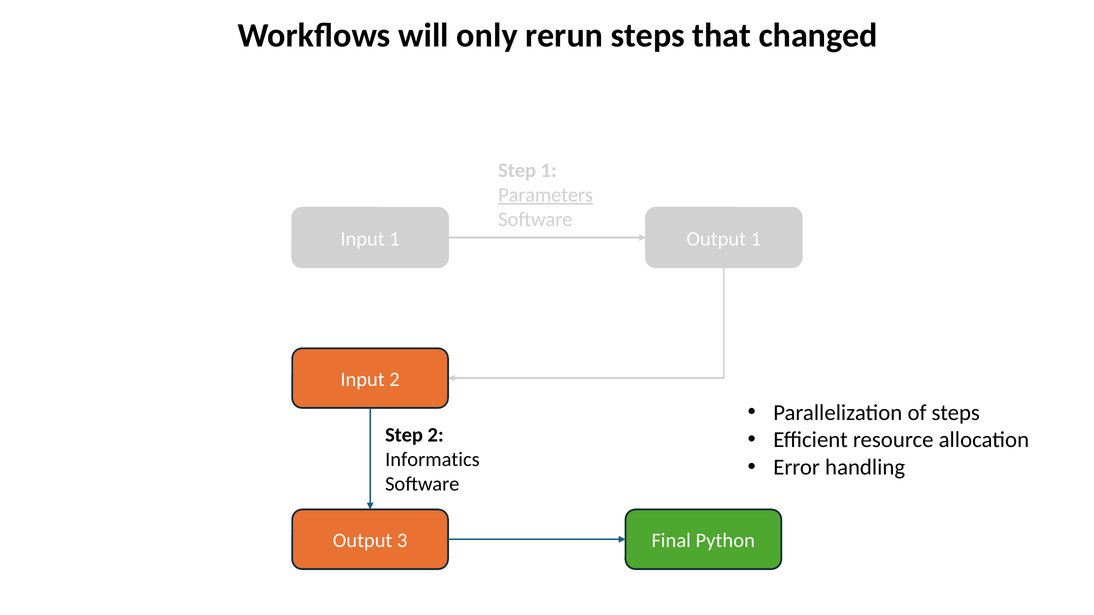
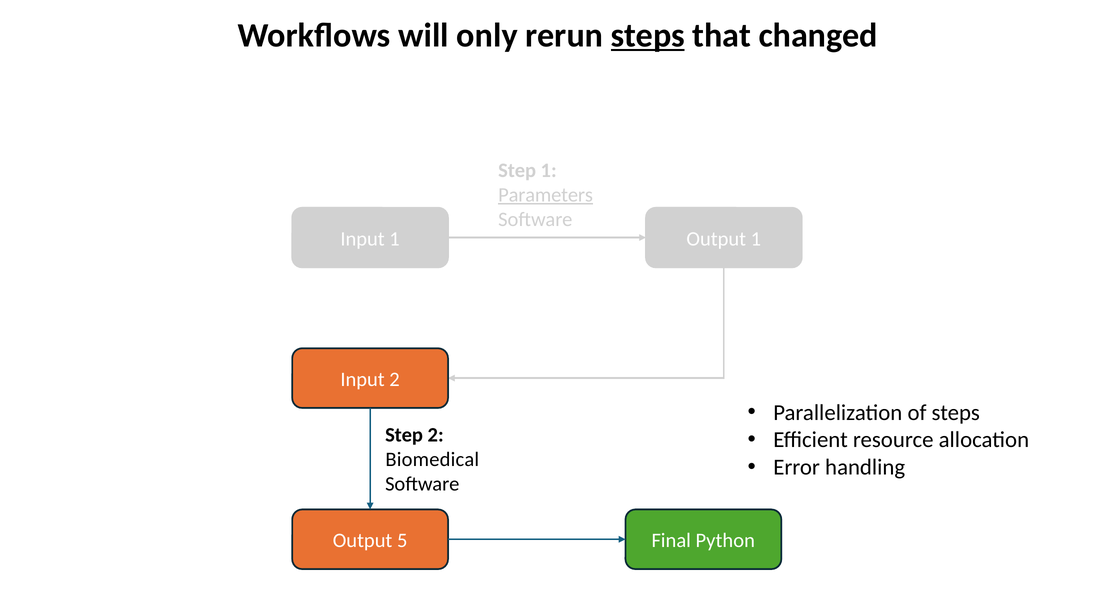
steps underline: none -> present (648, 35)
Informatics: Informatics -> Biomedical (432, 460)
3: 3 -> 5 (402, 541)
